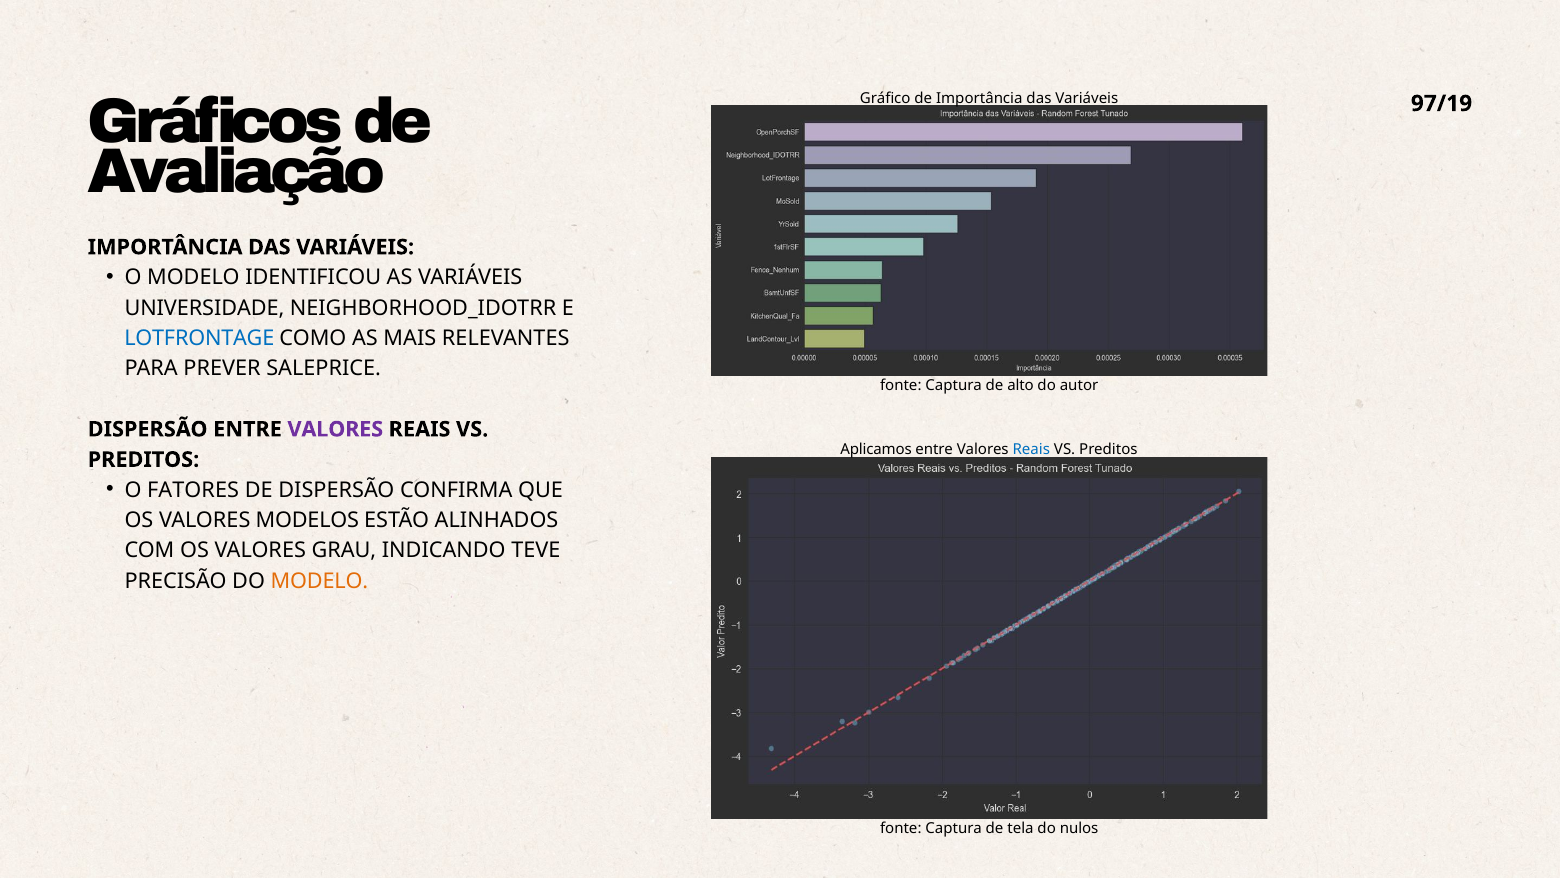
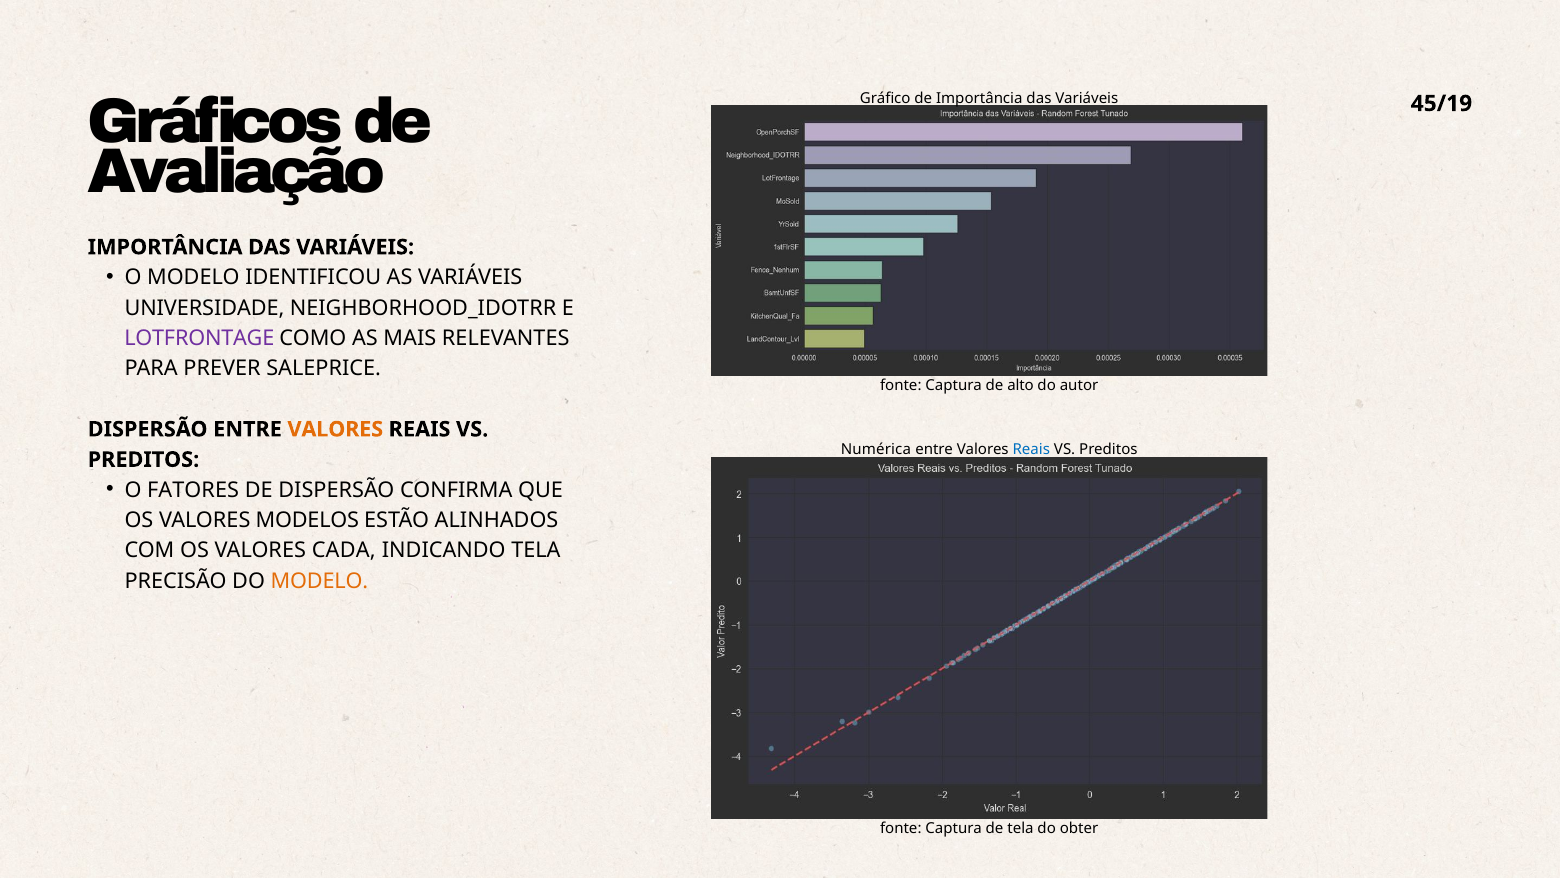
97/19: 97/19 -> 45/19 (1441, 103)
LOTFRONTAGE colour: blue -> purple (199, 338)
VALORES colour: purple -> orange (335, 429)
Aplicamos: Aplicamos -> Numérica (876, 449)
GRAU: GRAU -> CADA (344, 550)
INDICANDO TEVE: TEVE -> TELA (536, 550)
nulos: nulos -> obter (1079, 828)
